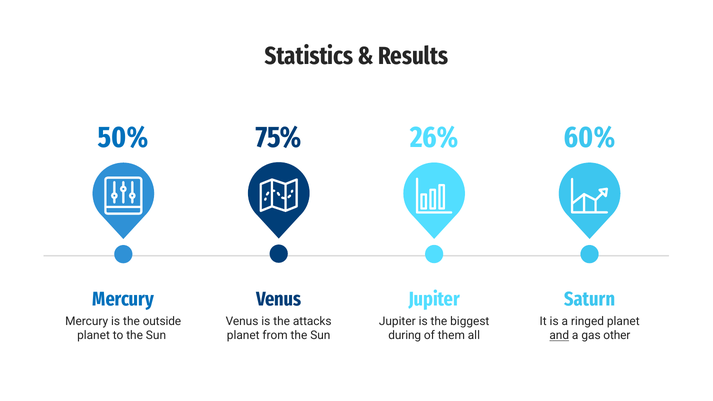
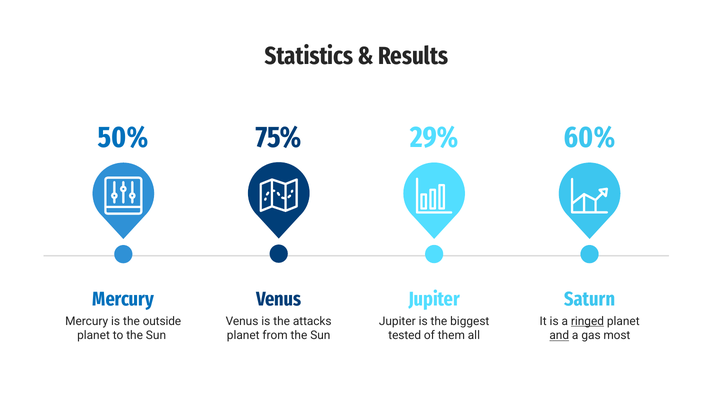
26%: 26% -> 29% (434, 137)
ringed underline: none -> present (587, 321)
during: during -> tested (405, 336)
other: other -> most (617, 336)
